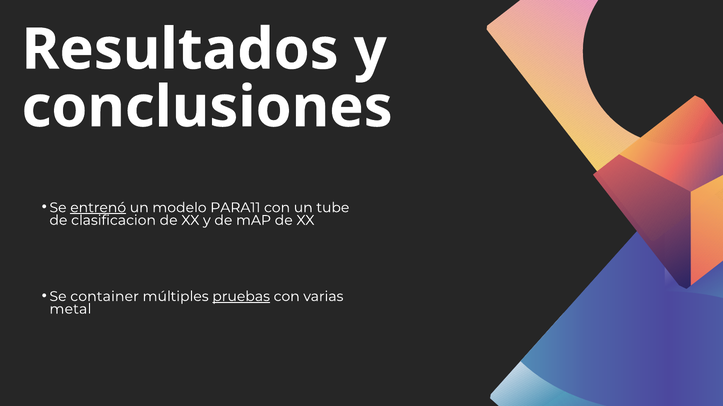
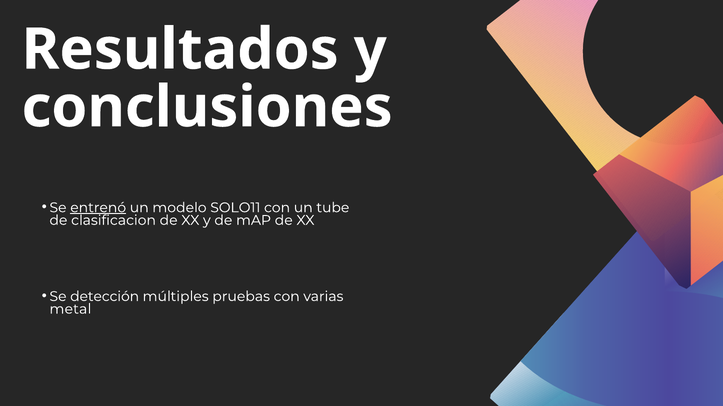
PARA11: PARA11 -> SOLO11 (235, 208)
container: container -> detección (105, 297)
pruebas underline: present -> none (241, 297)
